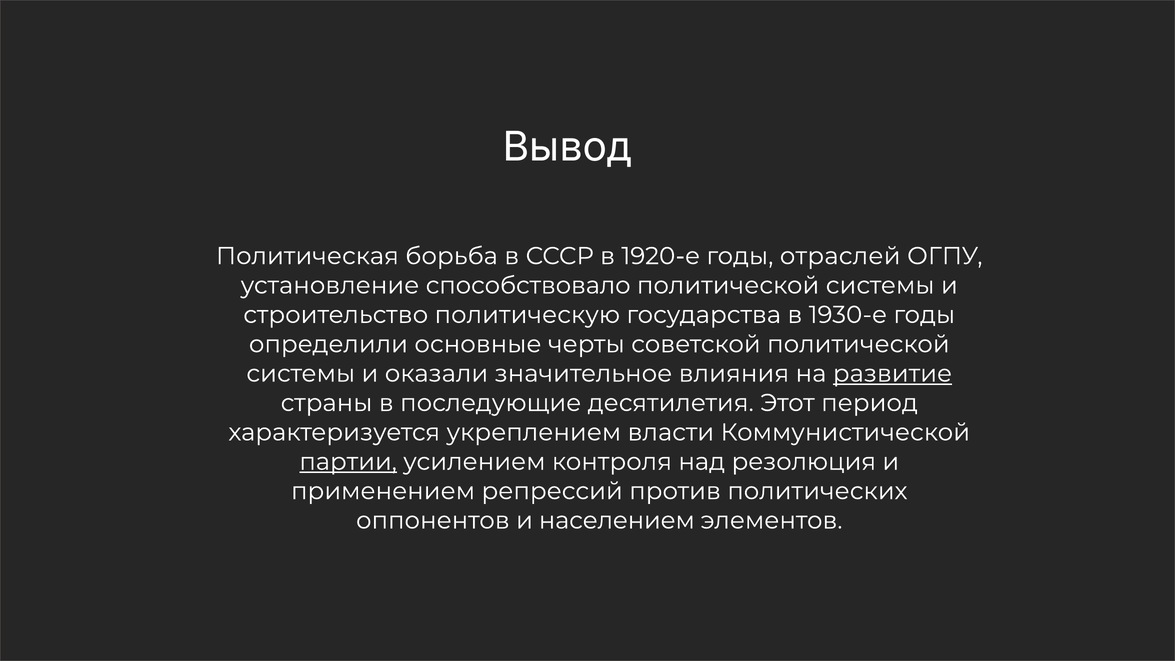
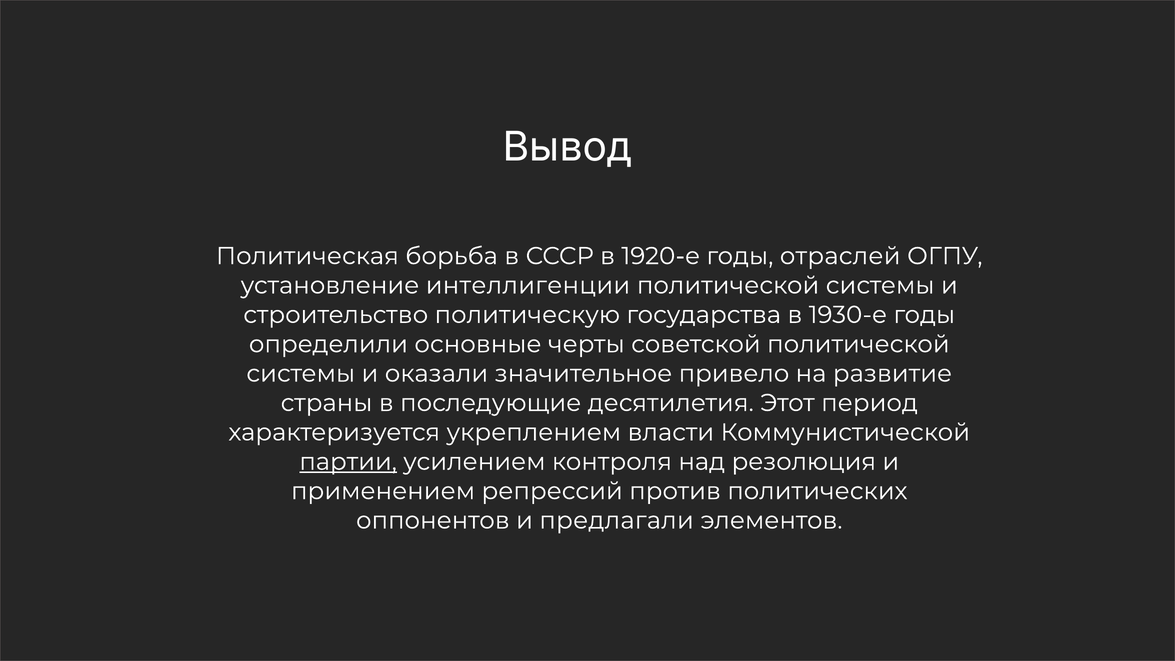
способствовало: способствовало -> интеллигенции (528, 285)
влияния: влияния -> привело (734, 374)
развитие underline: present -> none (892, 374)
населением: населением -> предлагали (617, 520)
